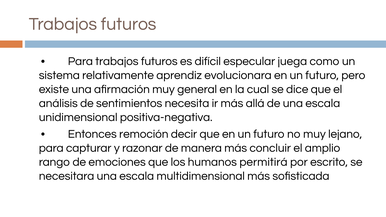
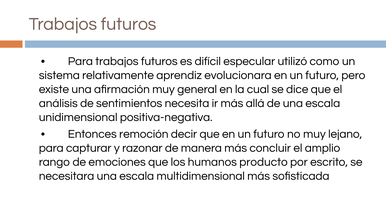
juega: juega -> utilizó (292, 61)
permitirá: permitirá -> producto (263, 162)
